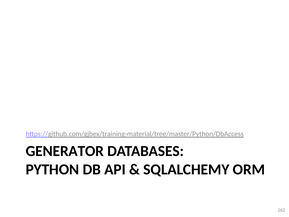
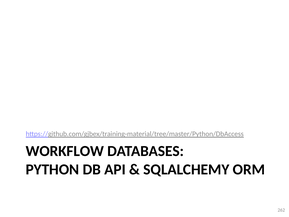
GENERATOR: GENERATOR -> WORKFLOW (65, 151)
